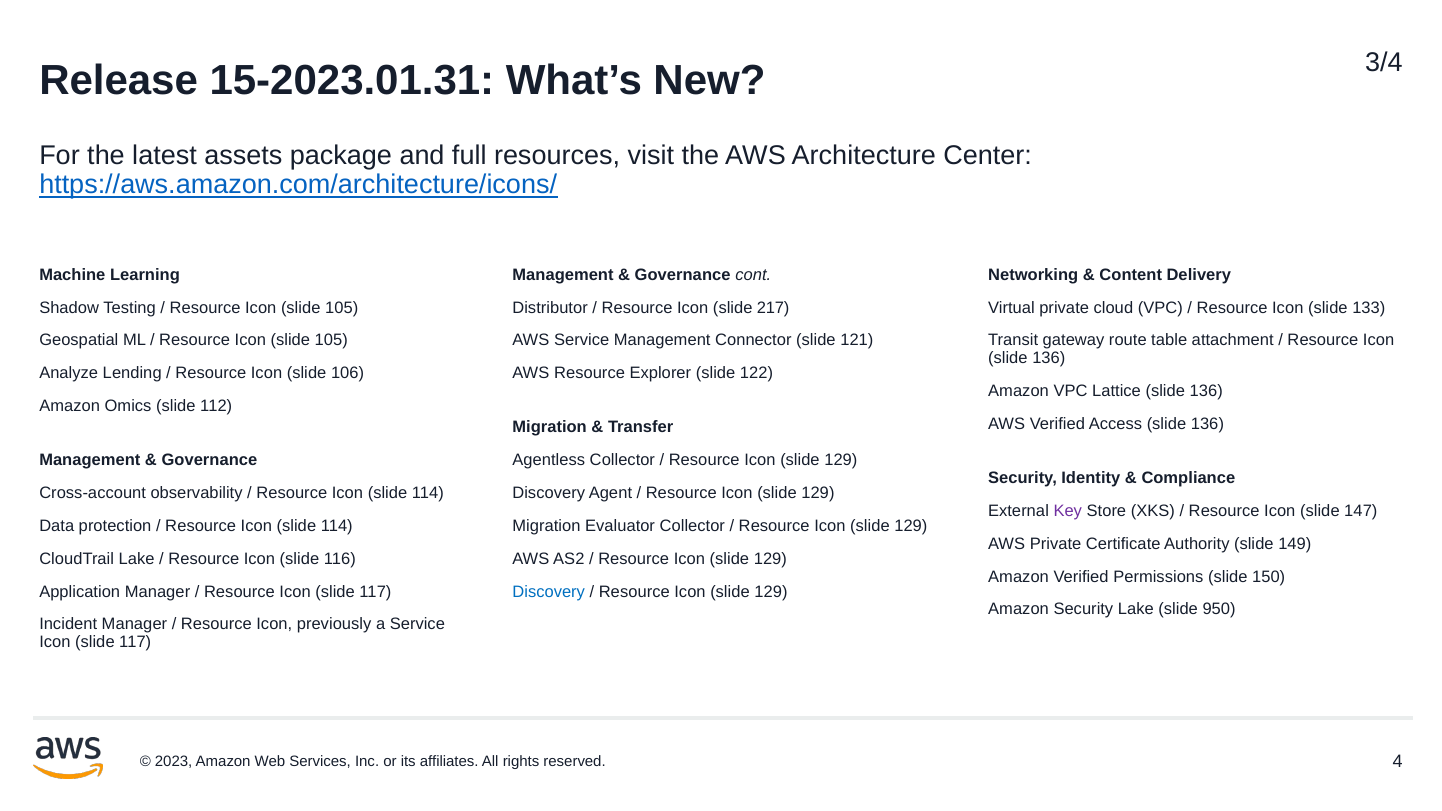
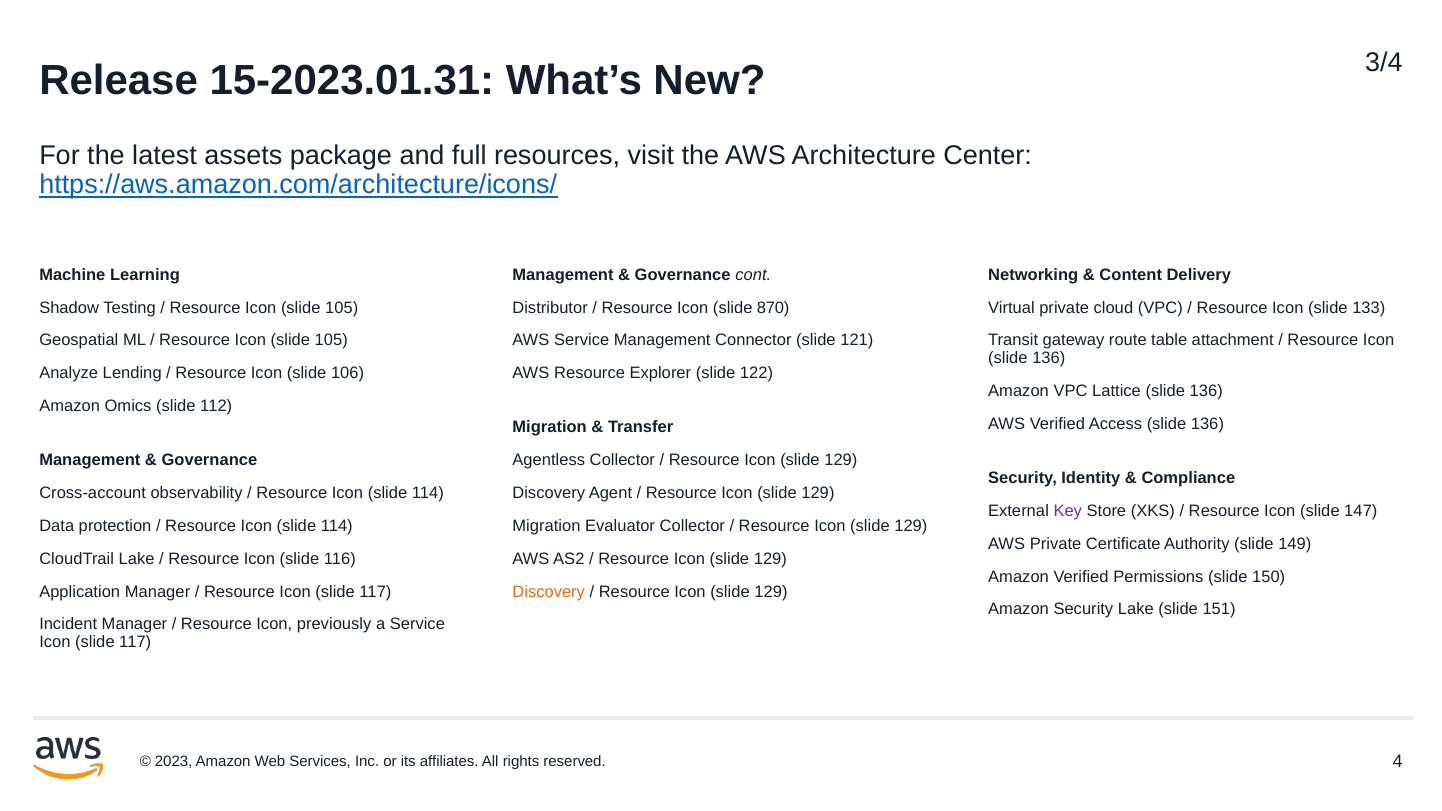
217: 217 -> 870 (773, 308)
Discovery colour: blue -> orange (549, 592)
950: 950 -> 151 (1219, 610)
